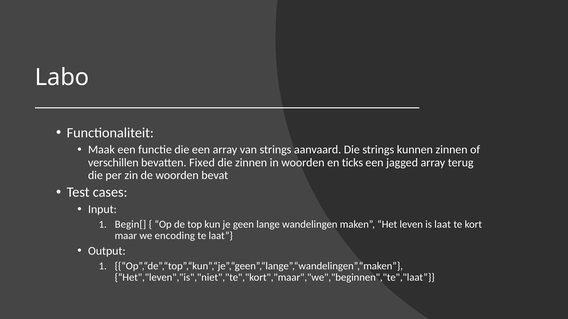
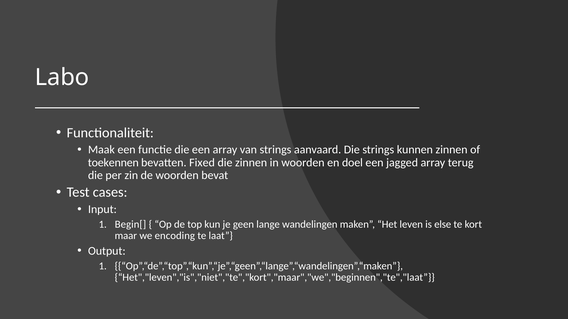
verschillen: verschillen -> toekennen (113, 163)
ticks: ticks -> doel (352, 163)
is laat: laat -> else (443, 225)
